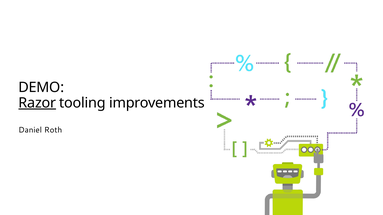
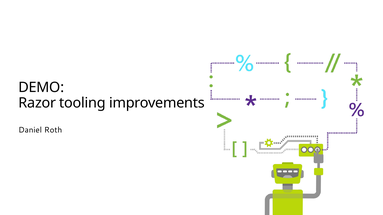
Razor underline: present -> none (37, 103)
